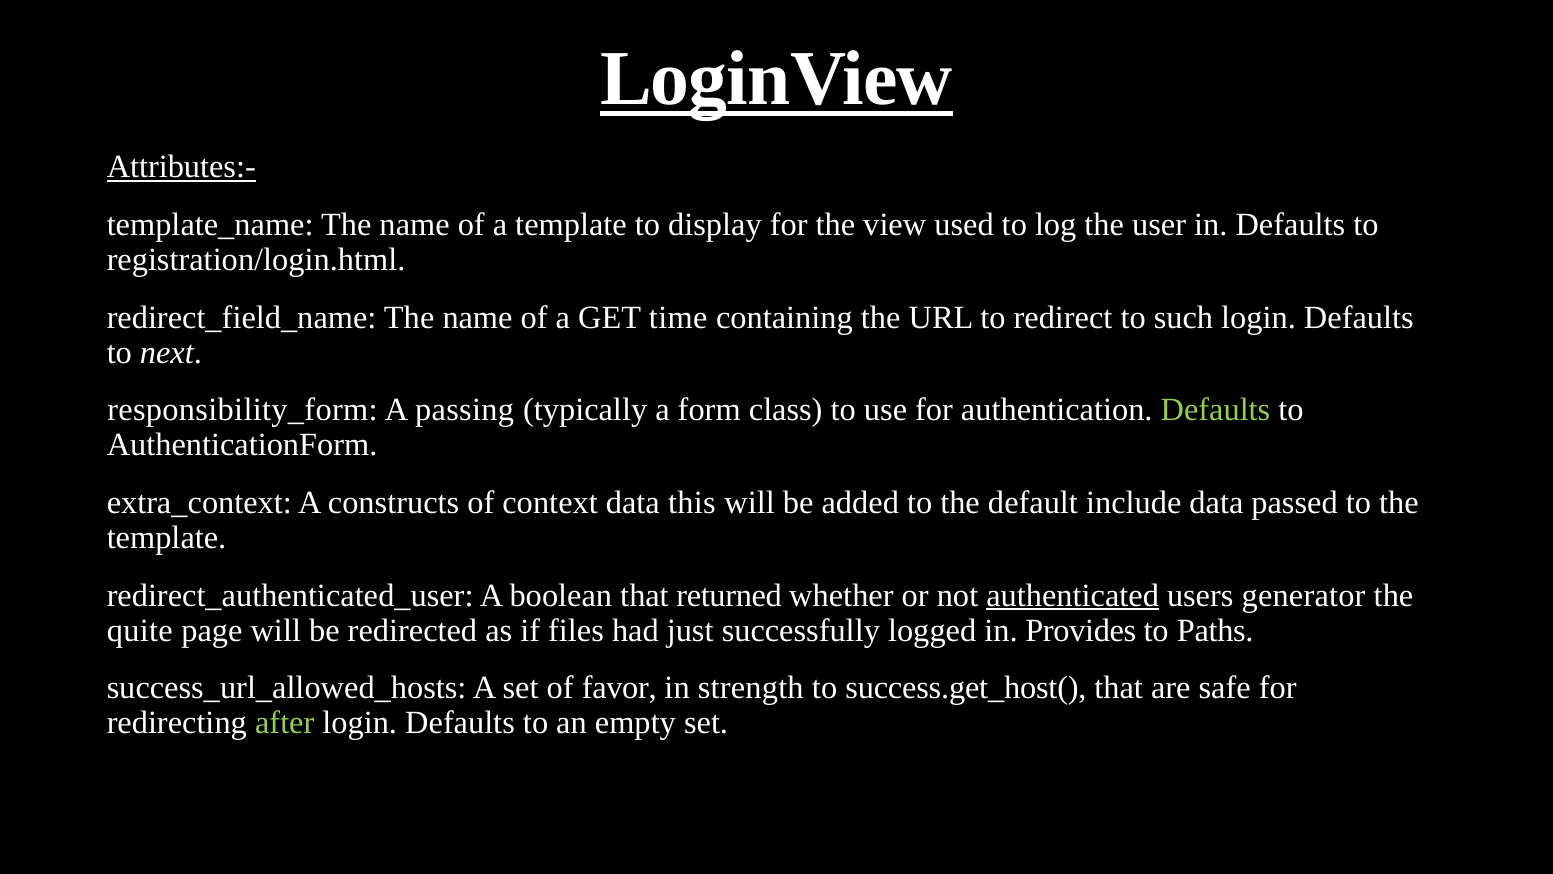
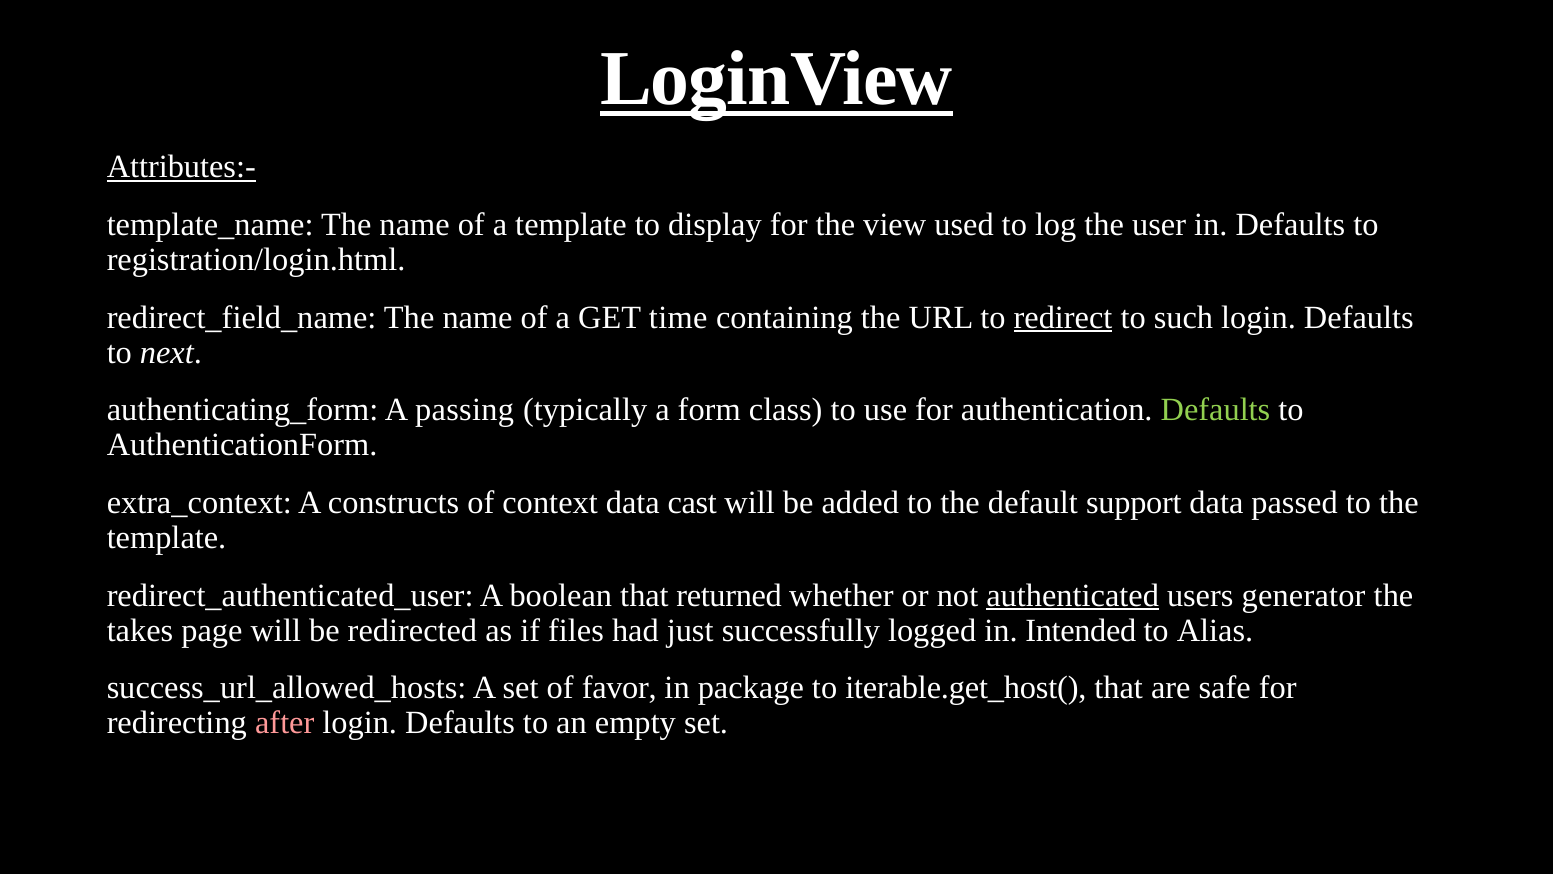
redirect underline: none -> present (1063, 317)
responsibility_form: responsibility_form -> authenticating_form (243, 410)
this: this -> cast (692, 502)
include: include -> support (1134, 502)
quite: quite -> takes (140, 630)
Provides: Provides -> Intended (1081, 630)
Paths: Paths -> Alias (1215, 630)
strength: strength -> package (751, 688)
success.get_host(: success.get_host( -> iterable.get_host( (966, 688)
after colour: light green -> pink (285, 723)
